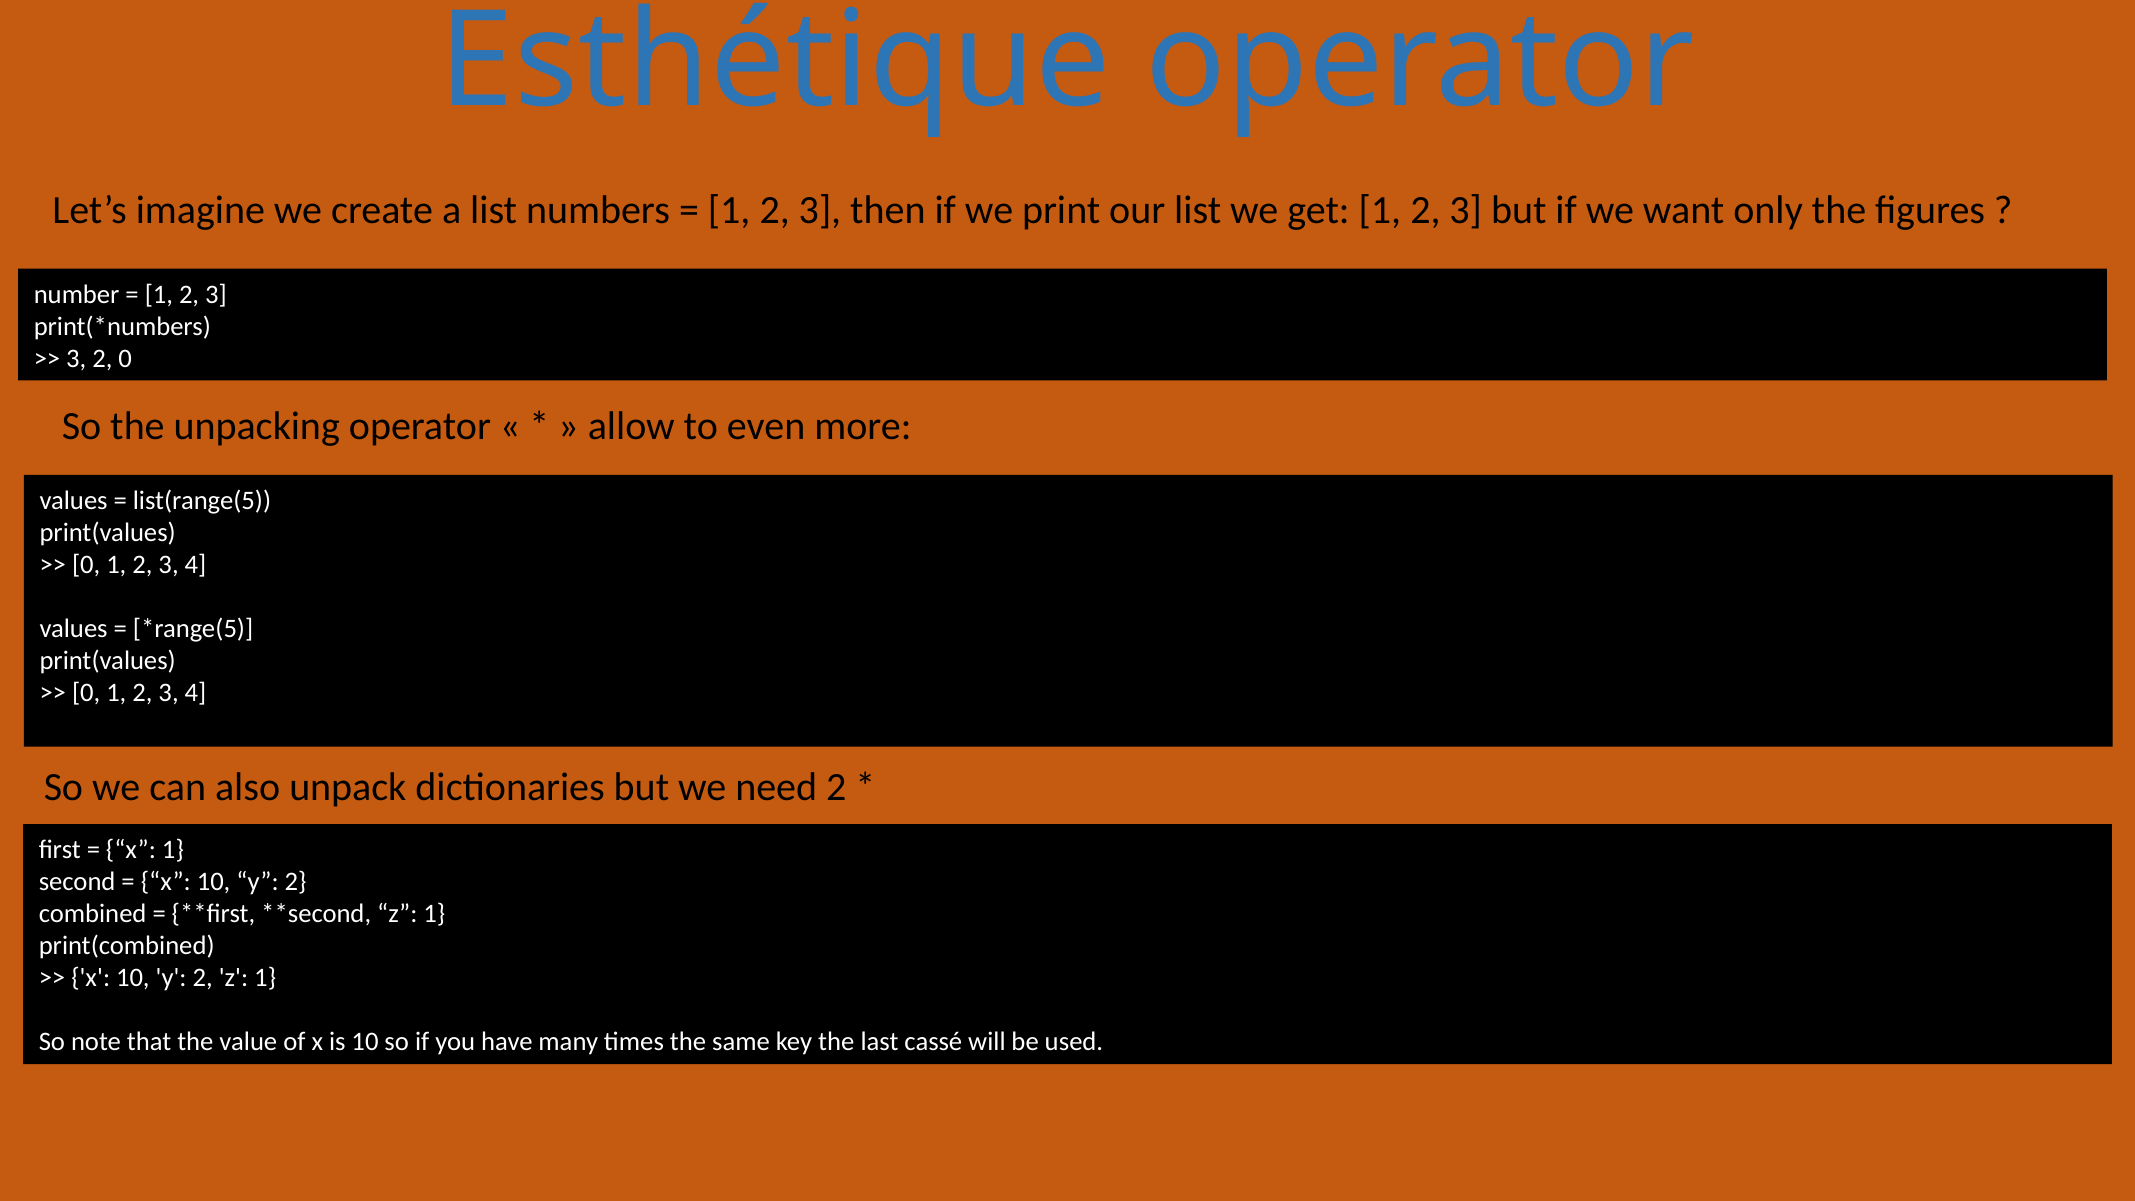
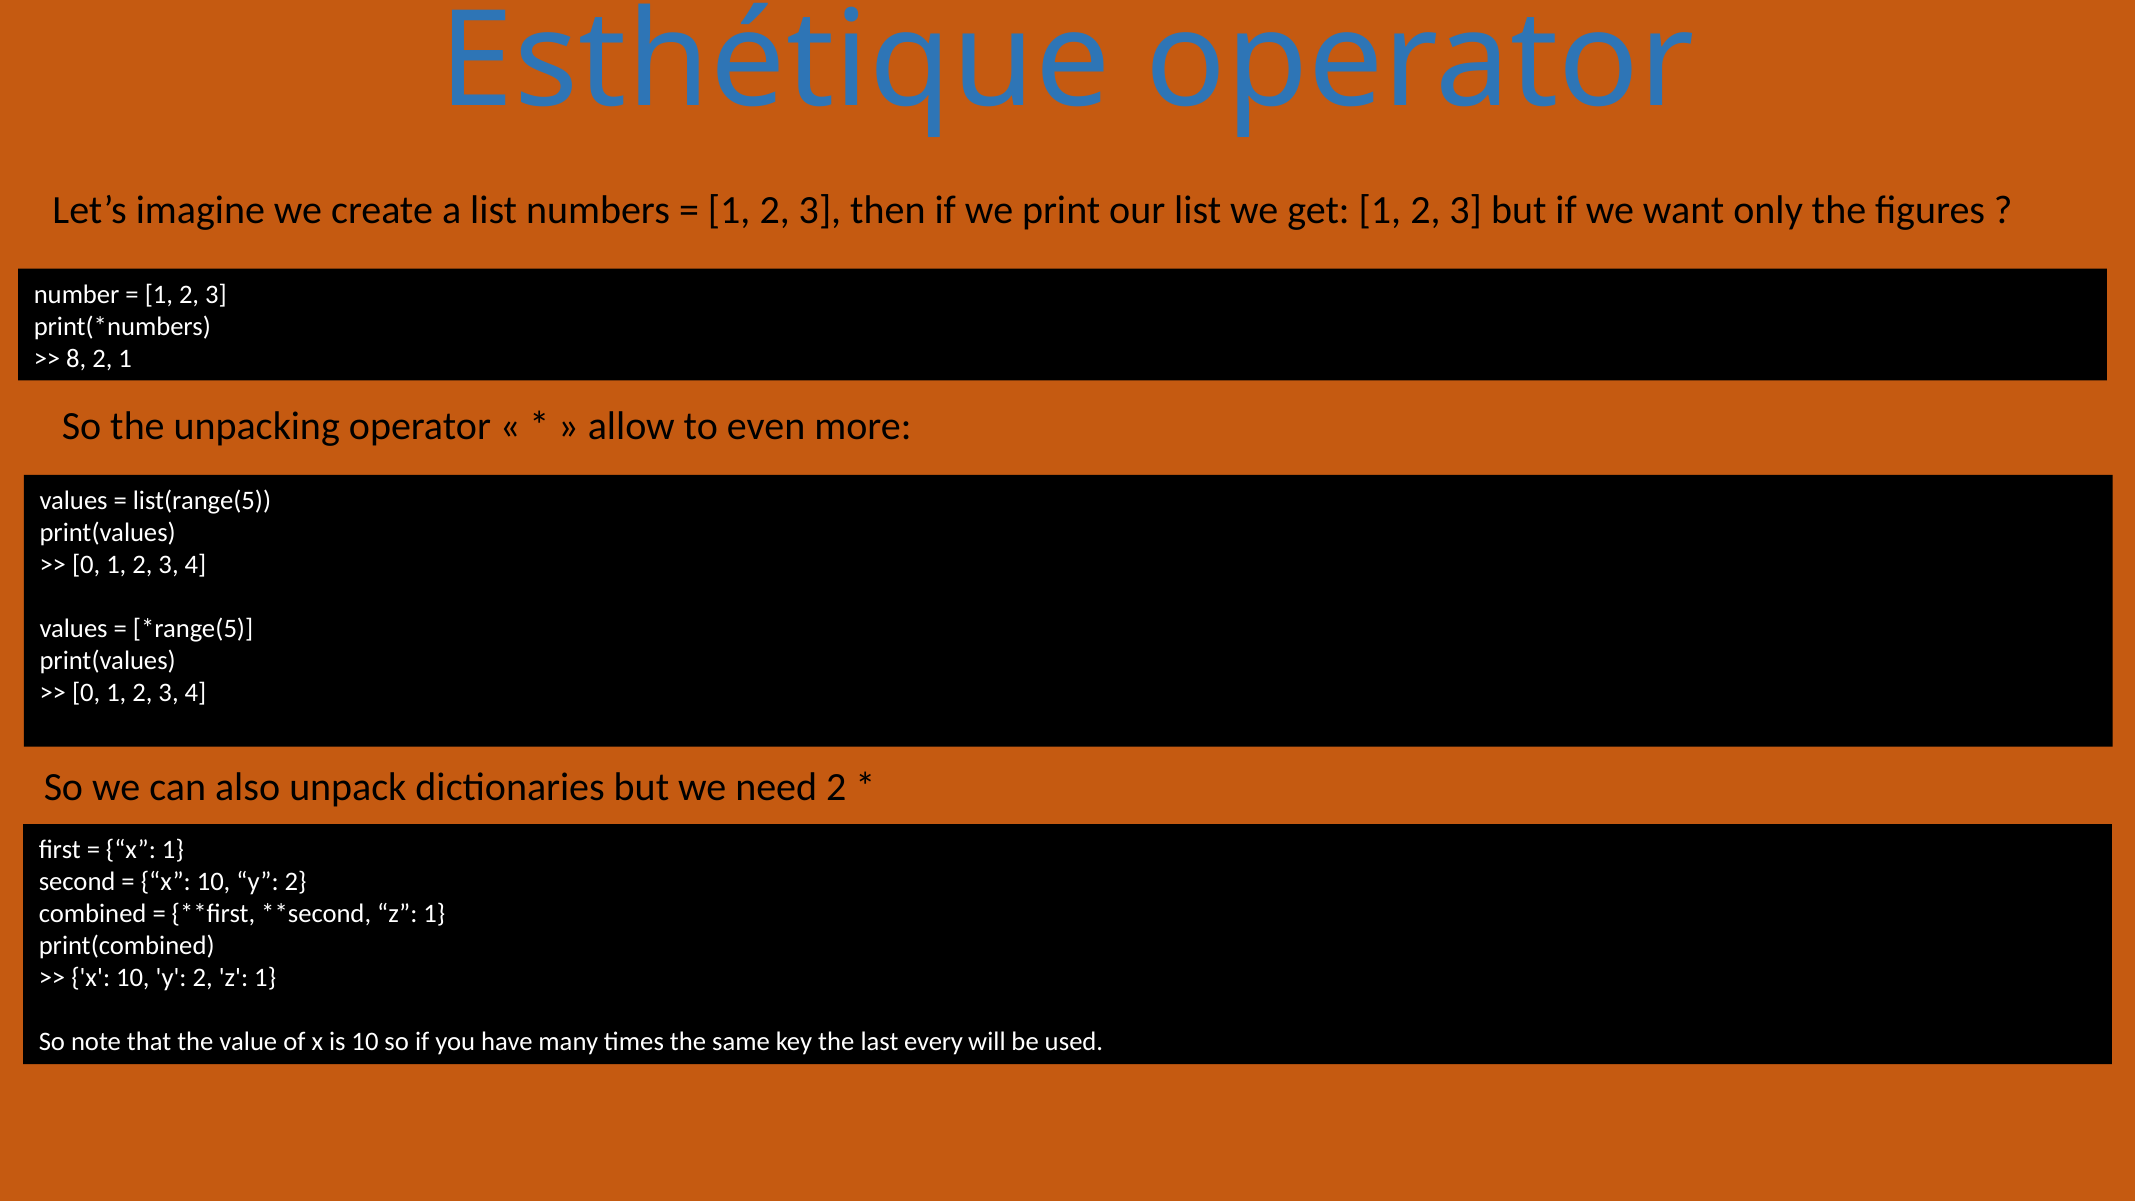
3: 3 -> 8 (76, 358)
2 0: 0 -> 1 (125, 358)
cassé: cassé -> every (933, 1042)
